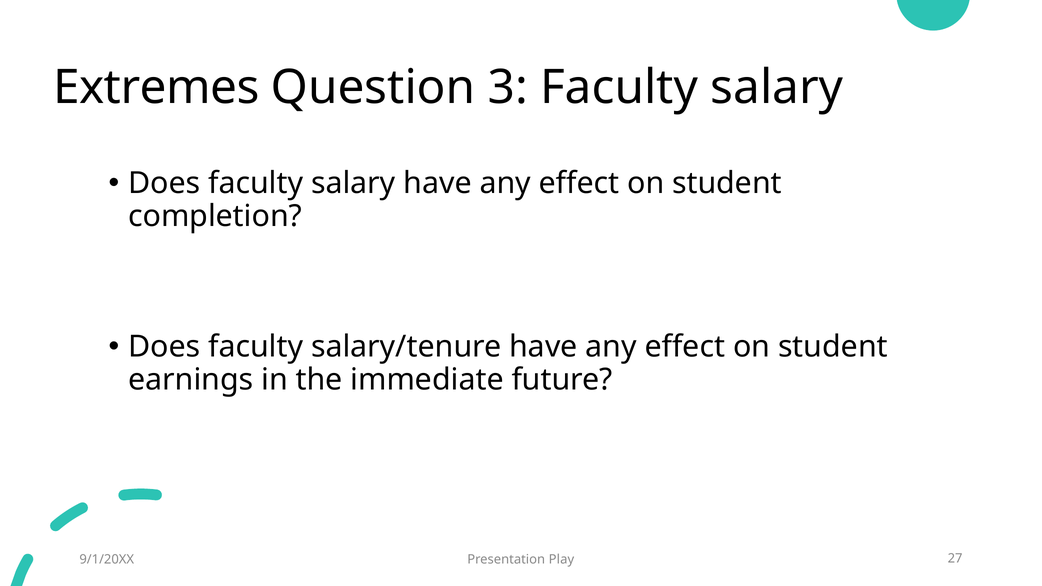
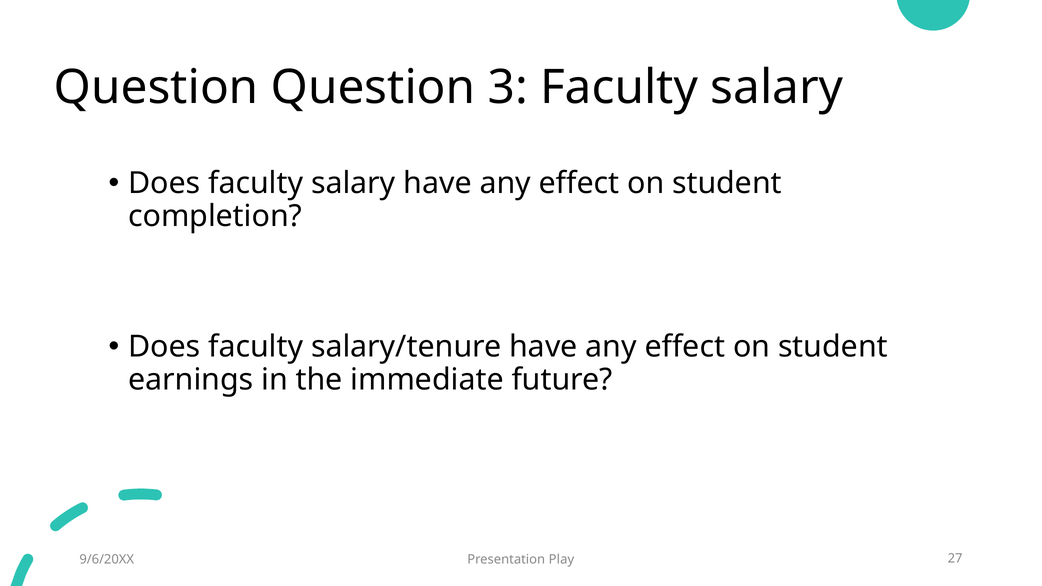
Extremes: Extremes -> Question (156, 88)
9/1/20XX: 9/1/20XX -> 9/6/20XX (107, 560)
